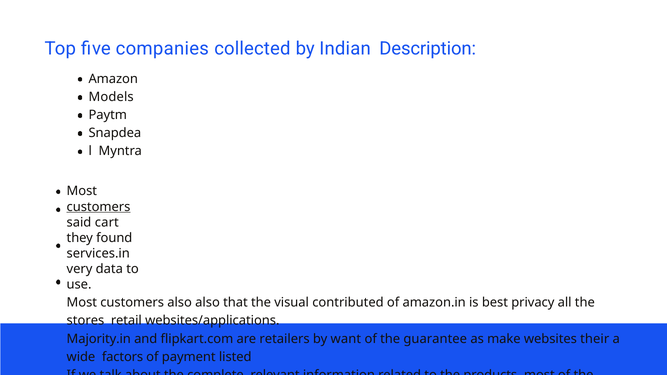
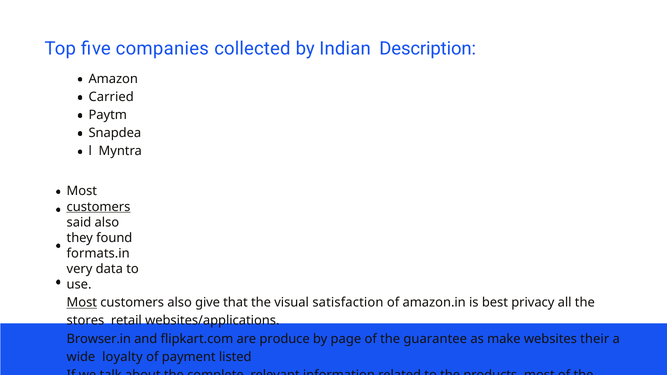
Models: Models -> Carried (111, 97)
said cart: cart -> also (107, 222)
services.in: services.in -> formats.in (98, 254)
Most underline: none -> present (82, 303)
also also: also -> give (208, 303)
contributed: contributed -> satisfaction (348, 303)
Majority.in: Majority.in -> Browser.in (99, 339)
retailers: retailers -> produce (285, 339)
want: want -> page (346, 339)
factors: factors -> loyalty (122, 357)
